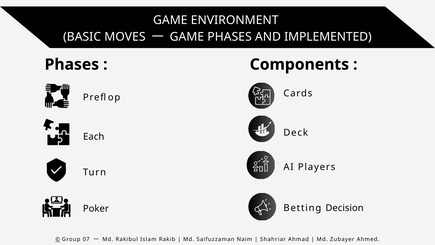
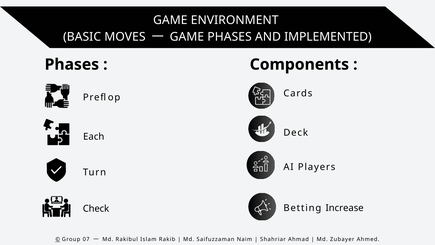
Decision: Decision -> Increase (345, 208)
Poker: Poker -> Check (96, 208)
